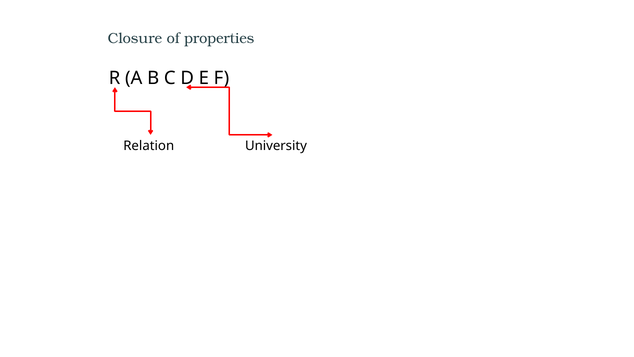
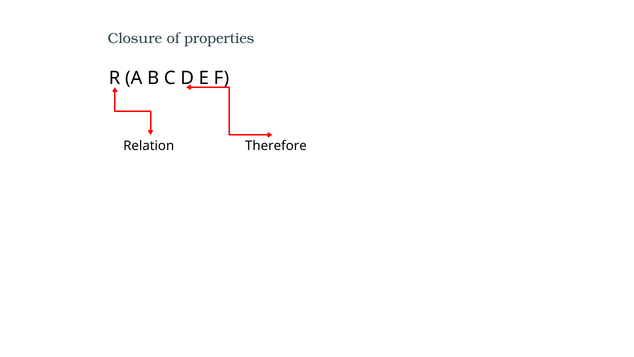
University: University -> Therefore (276, 146)
